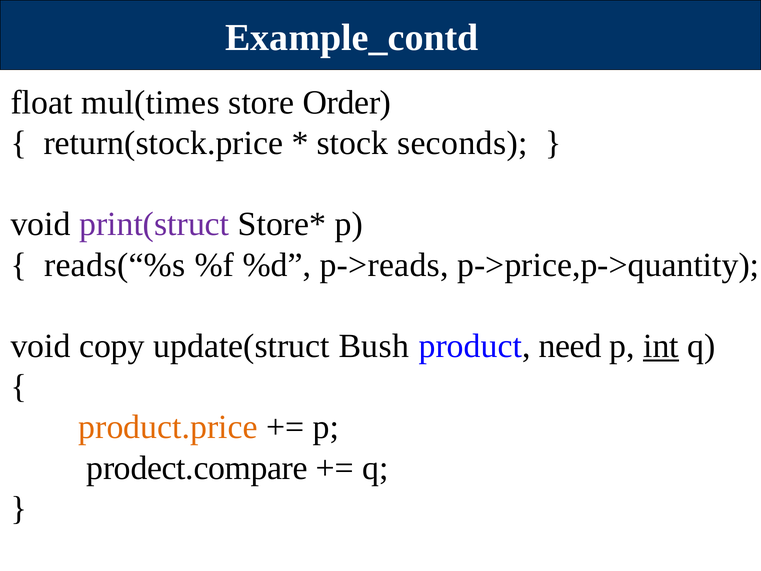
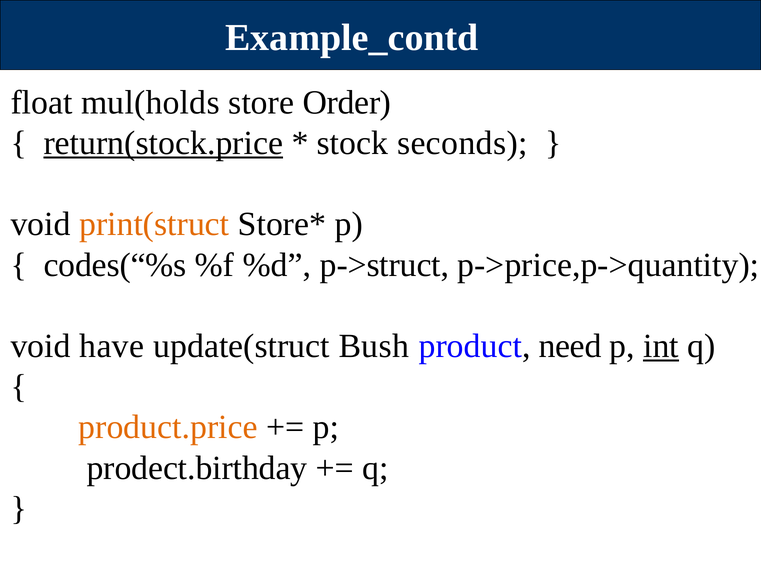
mul(times: mul(times -> mul(holds (150, 102)
return(stock.price underline: none -> present (163, 143)
print(struct colour: purple -> orange (154, 224)
reads(“%s: reads(“%s -> codes(“%s (115, 265)
p->reads: p->reads -> p->struct (384, 265)
copy: copy -> have (112, 346)
prodect.compare: prodect.compare -> prodect.birthday (197, 468)
